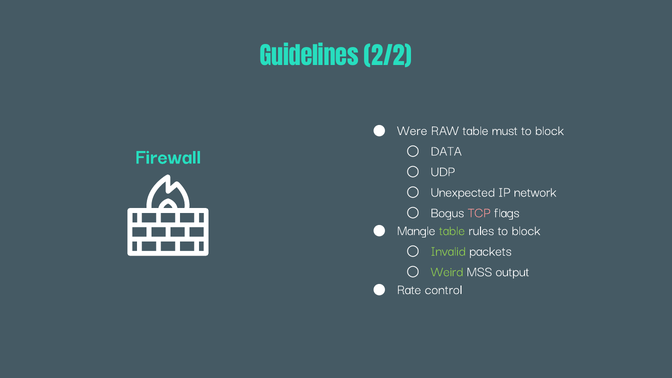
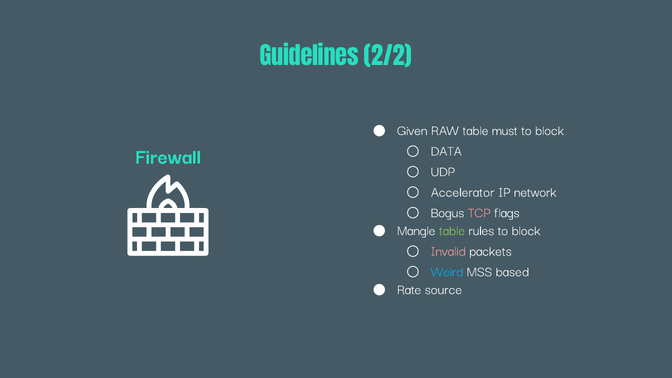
Were: Were -> Given (412, 130)
Unexpected: Unexpected -> Accelerator (463, 192)
Invalid colour: light green -> pink (448, 251)
Weird colour: light green -> light blue (447, 271)
output: output -> based (512, 271)
control: control -> source (443, 289)
